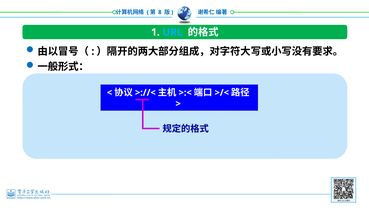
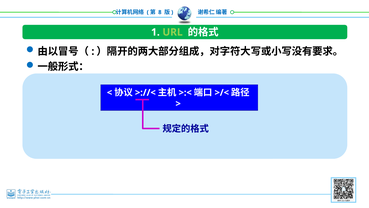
URL colour: light blue -> light green (173, 32)
